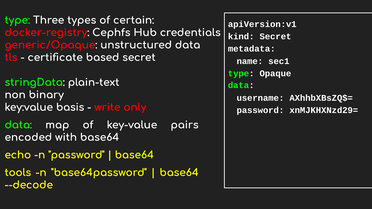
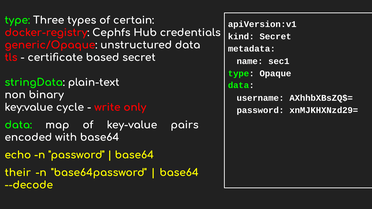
basis: basis -> cycle (70, 107)
tools: tools -> their (18, 173)
